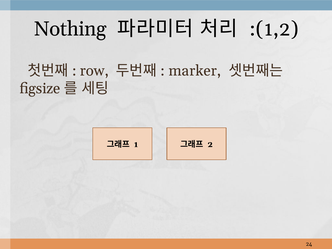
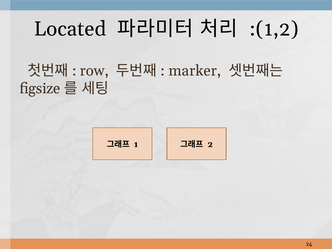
Nothing: Nothing -> Located (70, 29)
